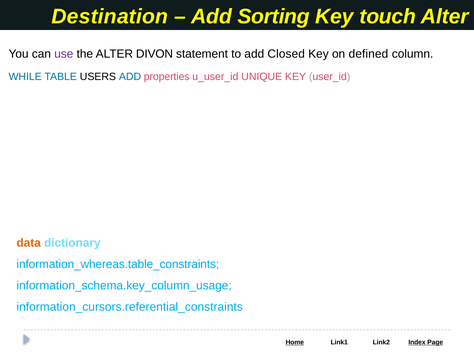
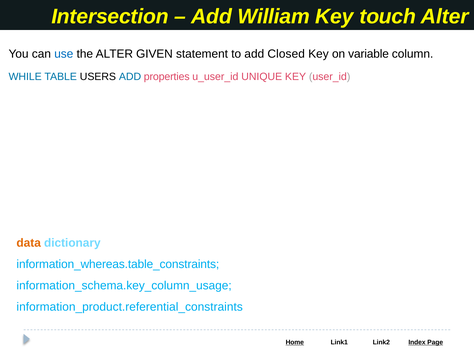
Destination: Destination -> Intersection (110, 16)
Sorting: Sorting -> William (274, 16)
use colour: purple -> blue (64, 54)
DIVON: DIVON -> GIVEN (154, 54)
defined: defined -> variable (369, 54)
information_cursors.referential_constraints: information_cursors.referential_constraints -> information_product.referential_constraints (130, 306)
